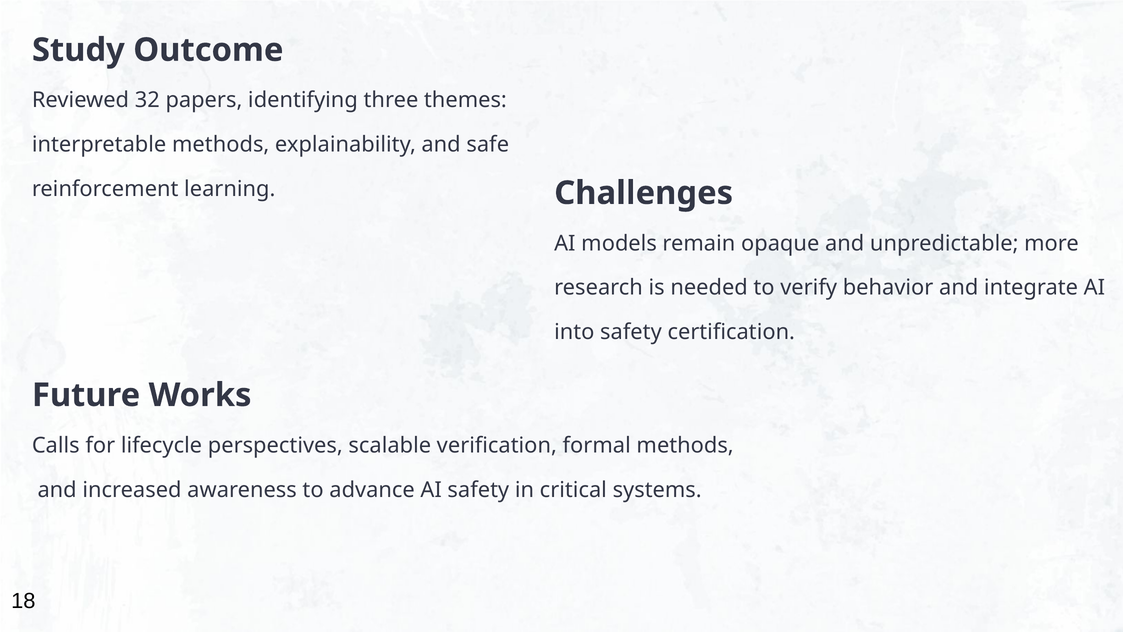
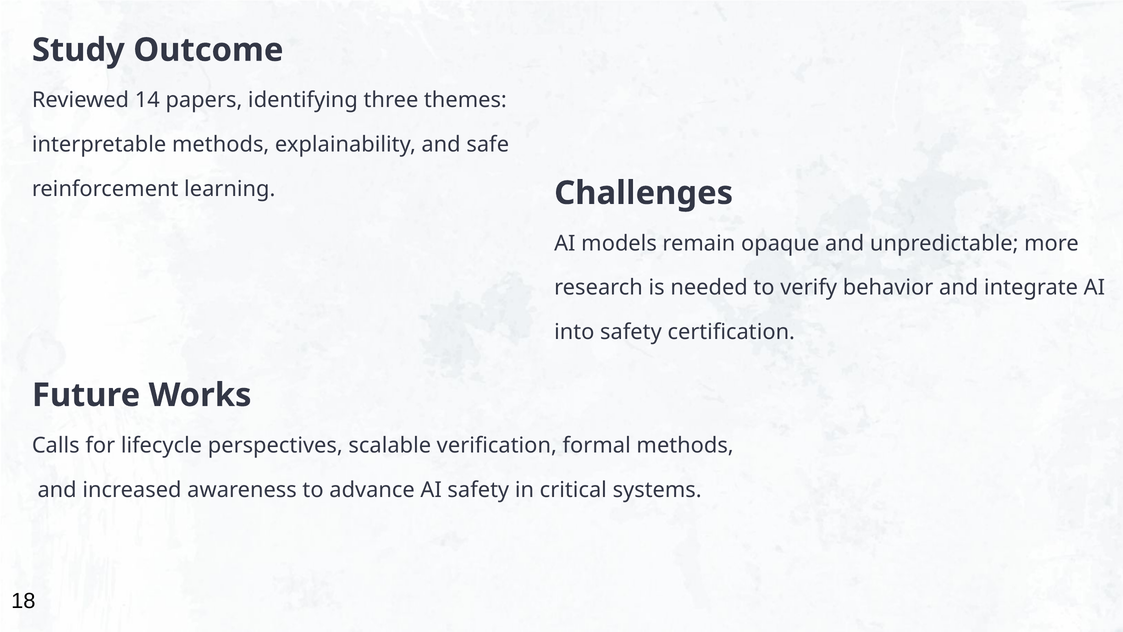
32: 32 -> 14 (147, 100)
